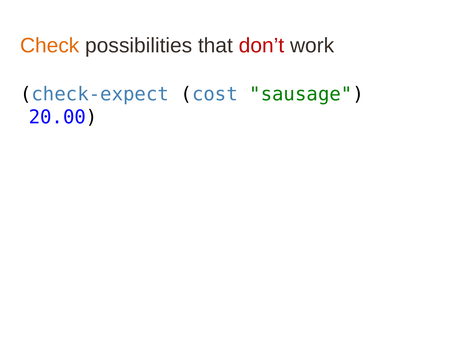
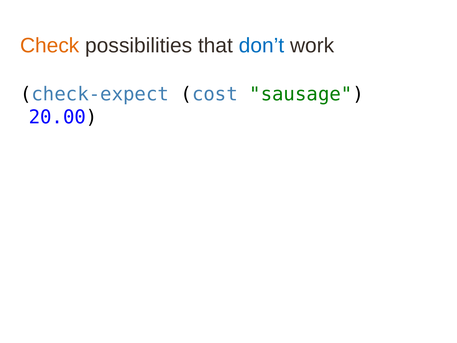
don’t colour: red -> blue (262, 45)
